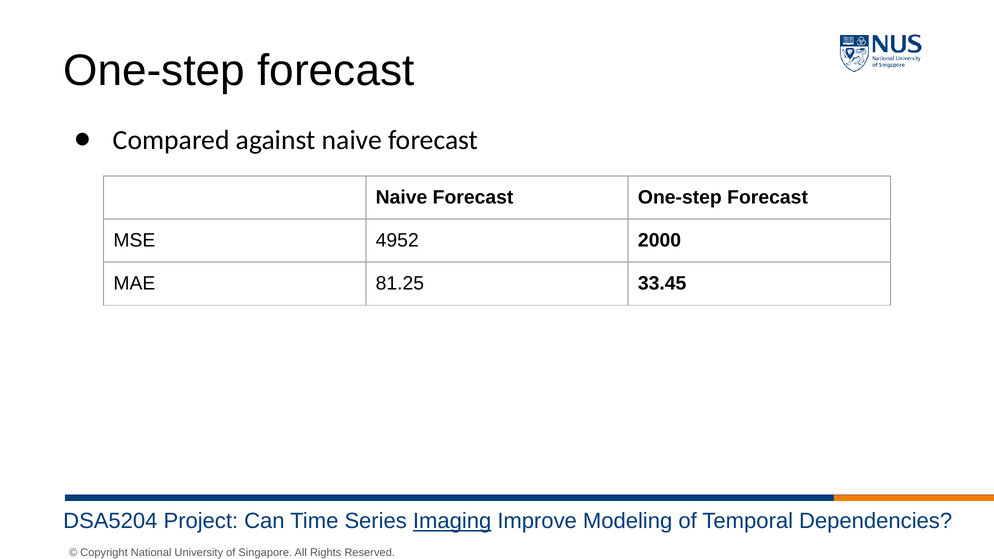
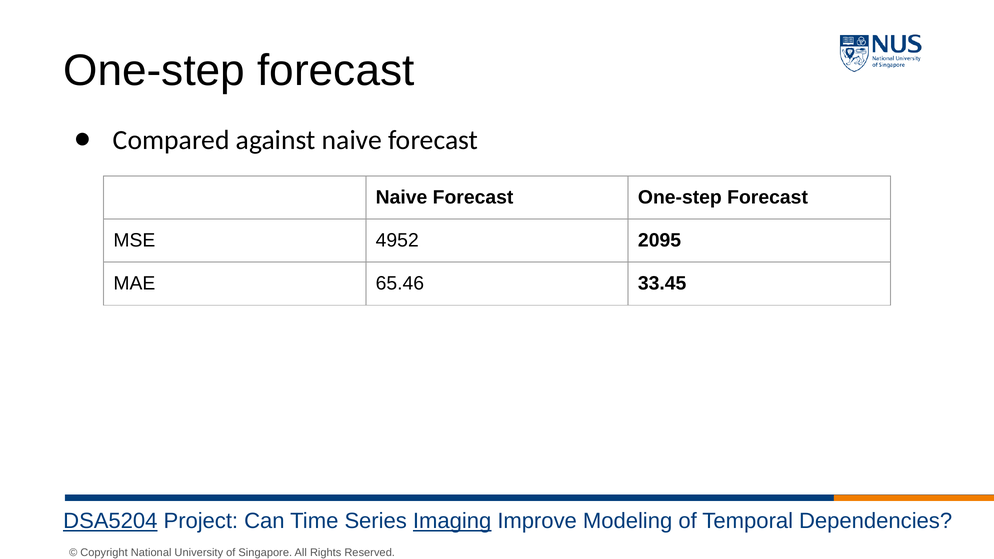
2000: 2000 -> 2095 (660, 240)
81.25: 81.25 -> 65.46 (400, 283)
DSA5204 underline: none -> present (110, 521)
